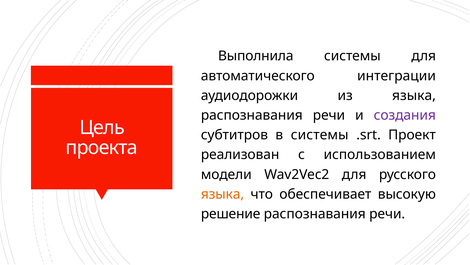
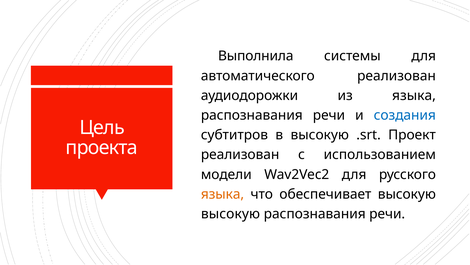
автоматического интеграции: интеграции -> реализован (397, 76)
создания colour: purple -> blue (405, 115)
в системы: системы -> высокую (320, 135)
решение: решение -> высокую (230, 213)
